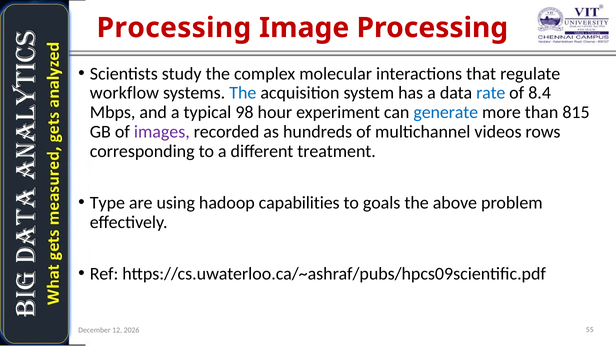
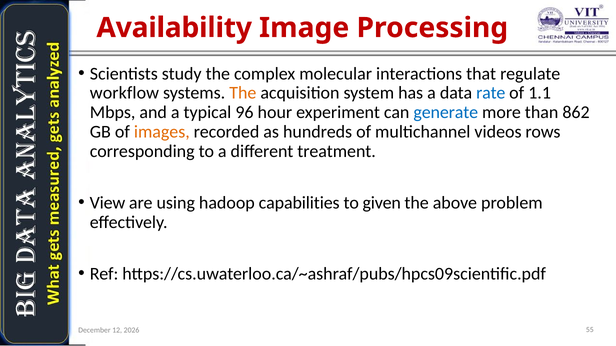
Processing: Processing -> Availability (174, 28)
The colour: blue -> orange (243, 93)
8.4: 8.4 -> 1.1 (540, 93)
98: 98 -> 96 (244, 113)
815: 815 -> 862 (576, 113)
images colour: purple -> orange (162, 132)
Type: Type -> View (107, 203)
goals: goals -> given (382, 203)
